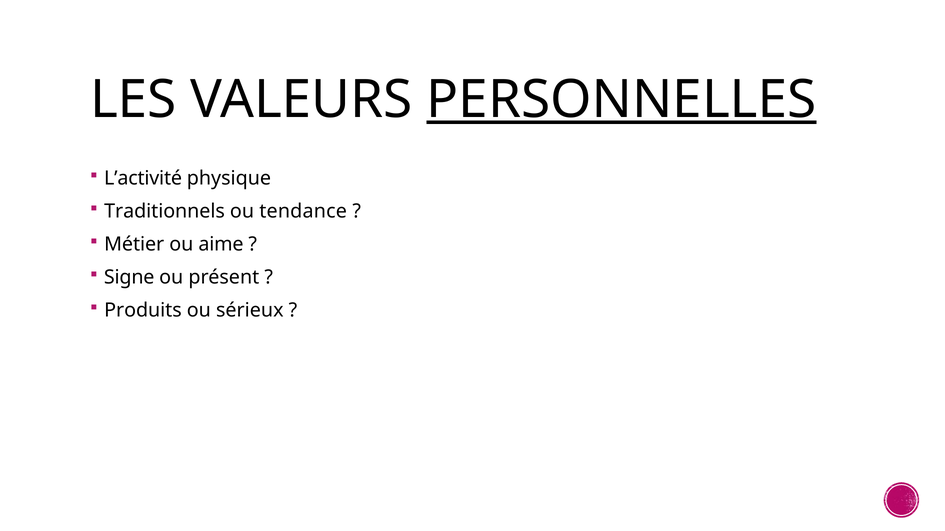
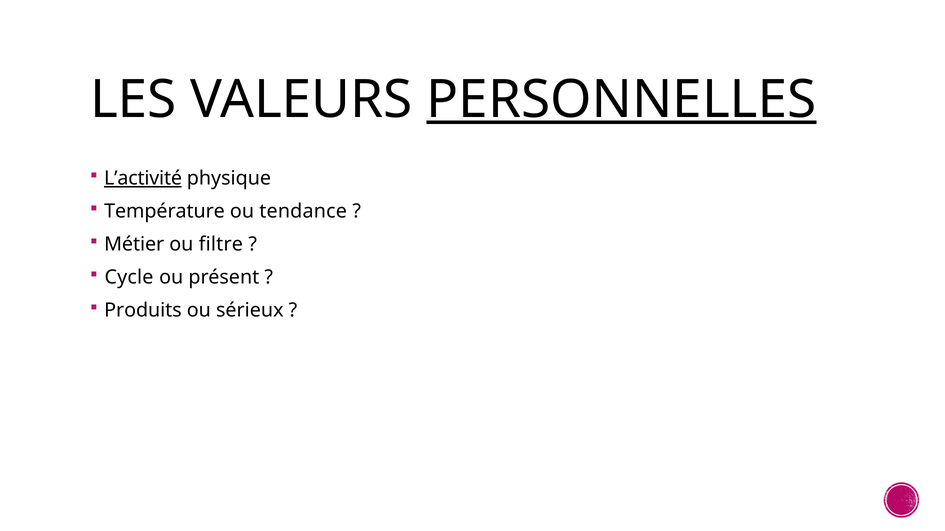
L’activité underline: none -> present (143, 178)
Traditionnels: Traditionnels -> Température (165, 212)
aime: aime -> filtre (221, 245)
Signe: Signe -> Cycle (129, 278)
